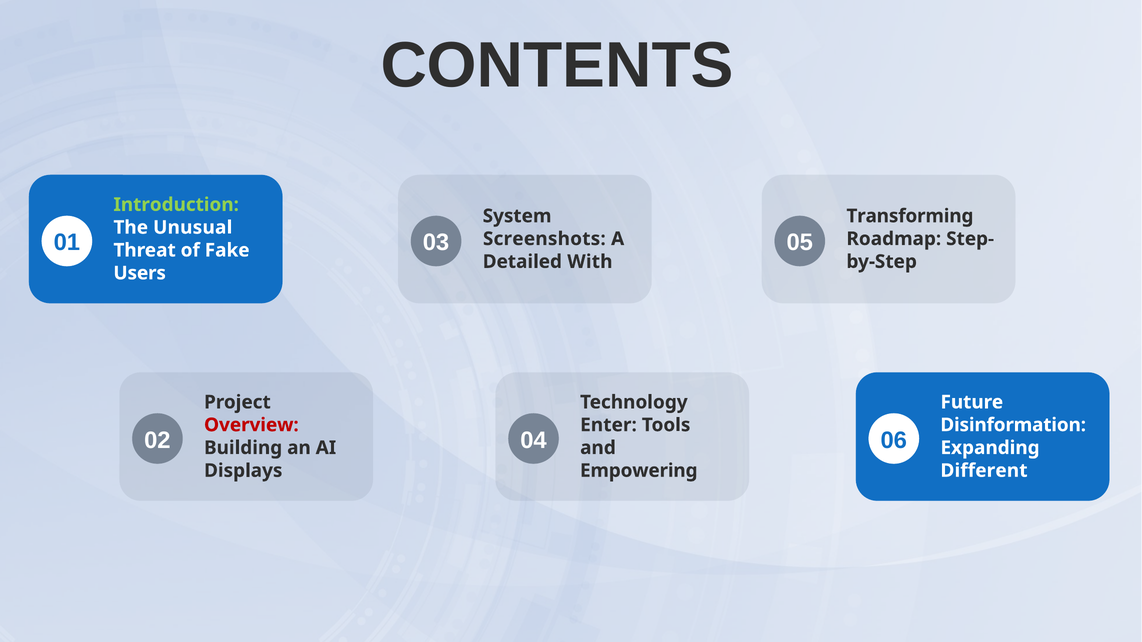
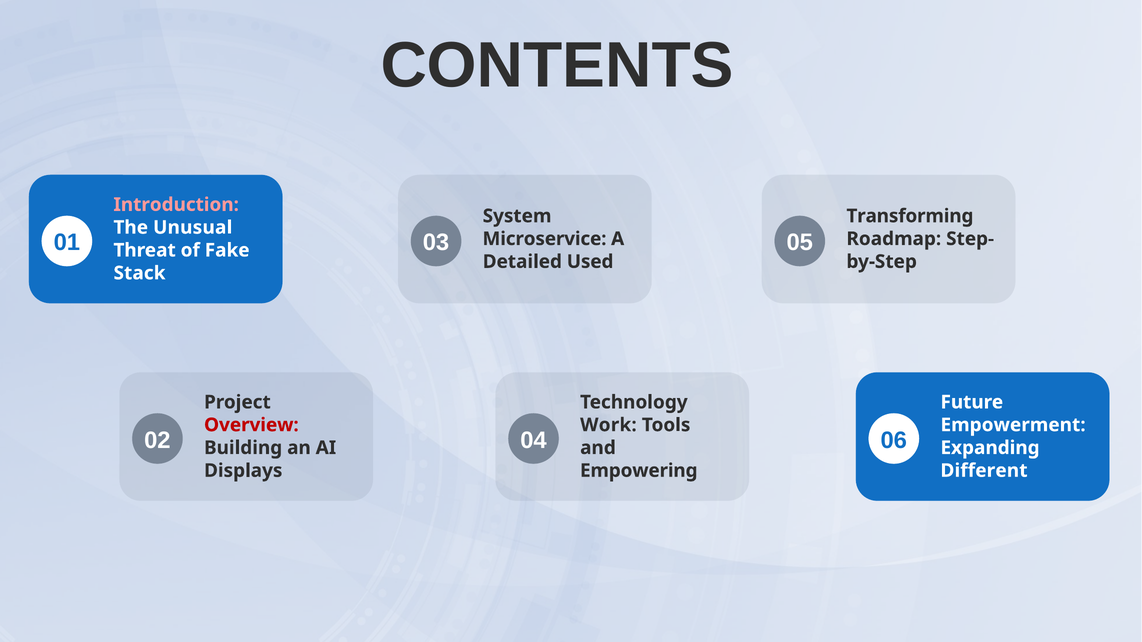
Introduction colour: light green -> pink (176, 205)
Screenshots: Screenshots -> Microservice (545, 239)
With: With -> Used (590, 262)
Users: Users -> Stack (140, 273)
Disinformation: Disinformation -> Empowerment (1013, 425)
Enter: Enter -> Work (608, 425)
